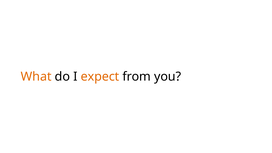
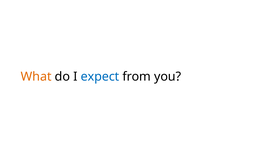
expect colour: orange -> blue (100, 77)
